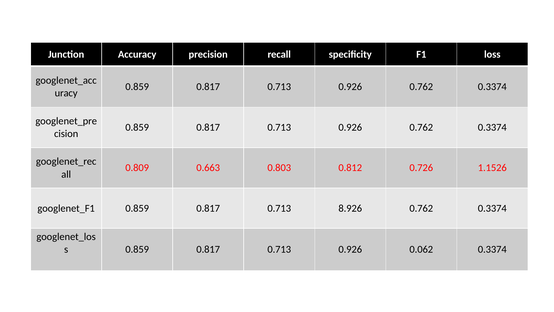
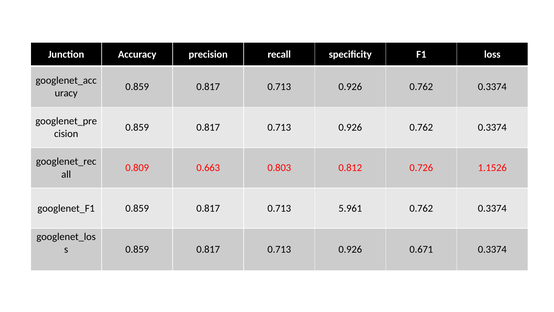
8.926: 8.926 -> 5.961 (350, 208)
0.062: 0.062 -> 0.671 (421, 249)
